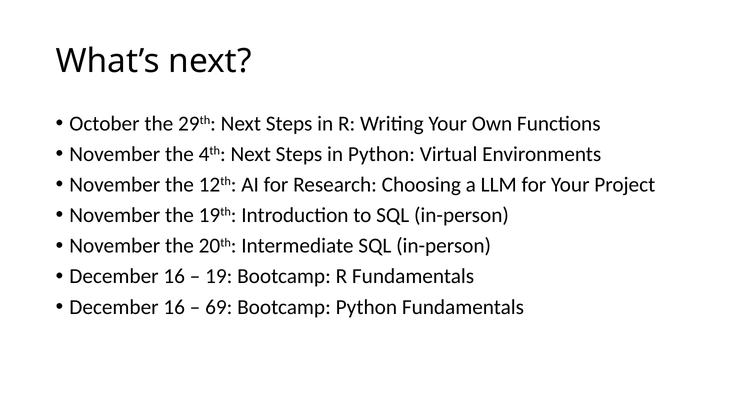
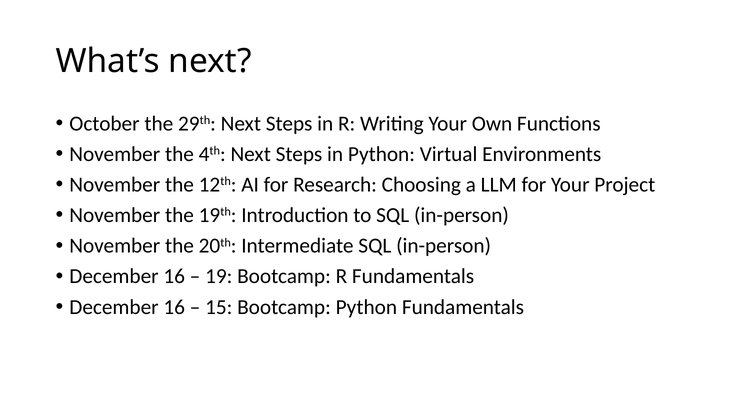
69: 69 -> 15 (219, 307)
